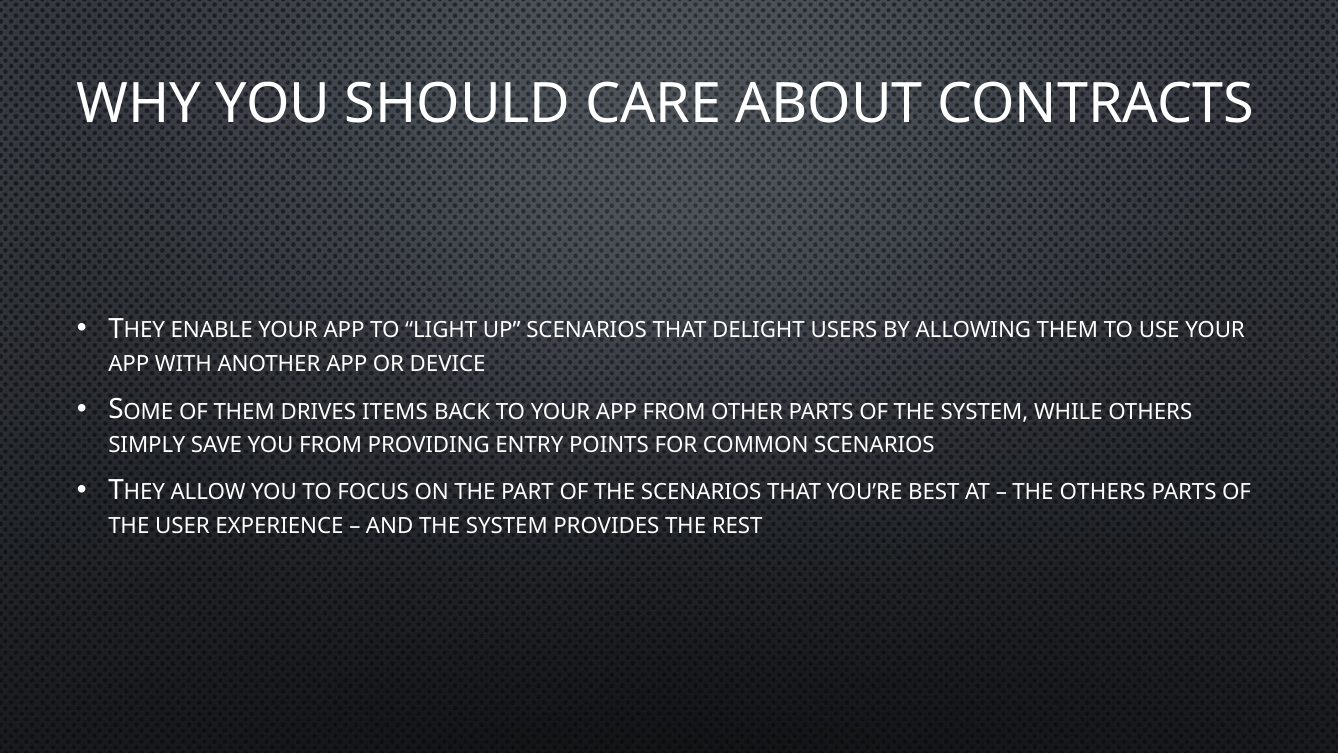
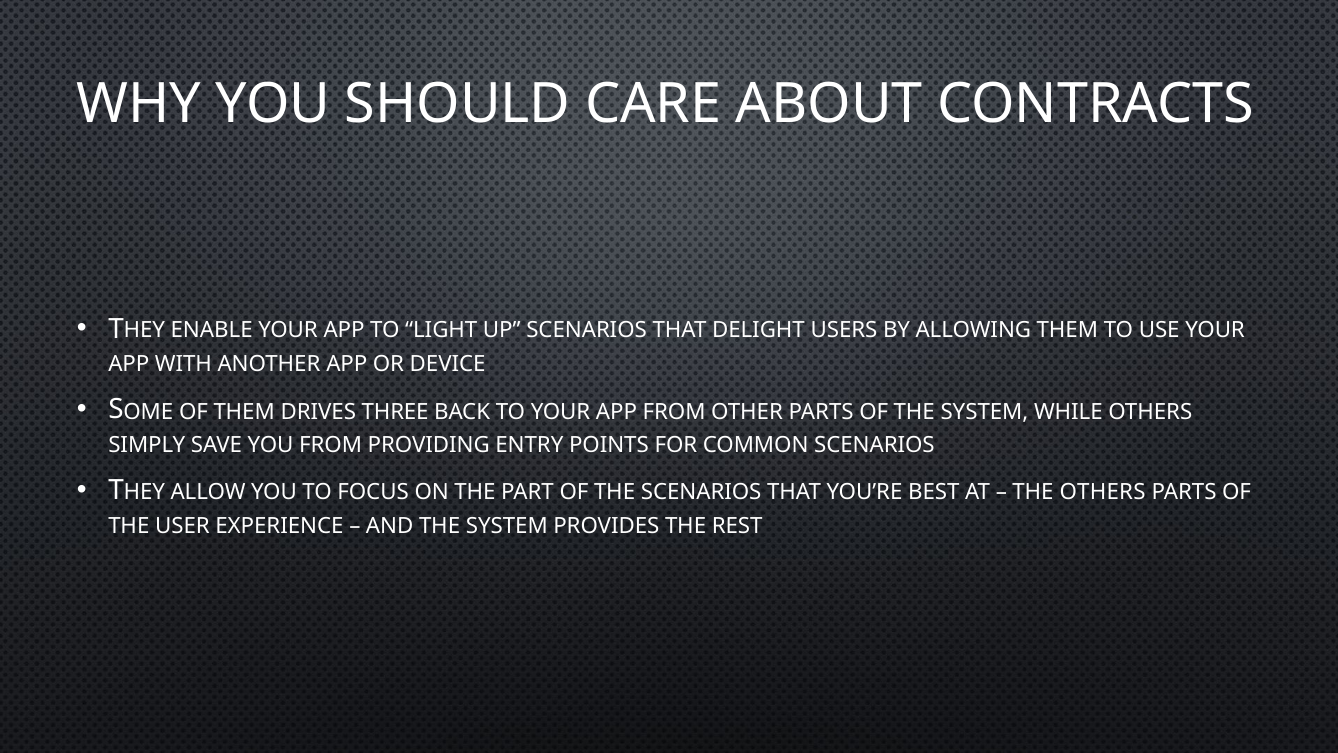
ITEMS: ITEMS -> THREE (395, 411)
